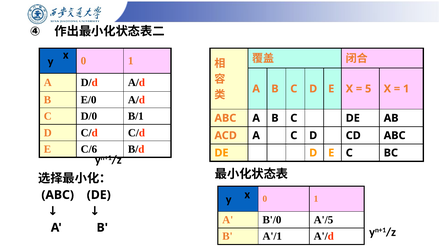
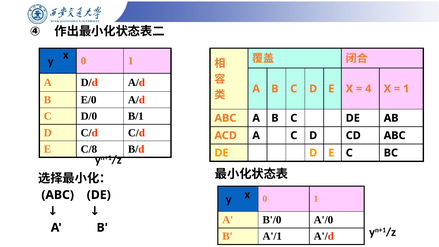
5: 5 -> 4 (368, 89)
C/6: C/6 -> C/8 (89, 149)
A'/5: A'/5 -> A'/0 (323, 220)
